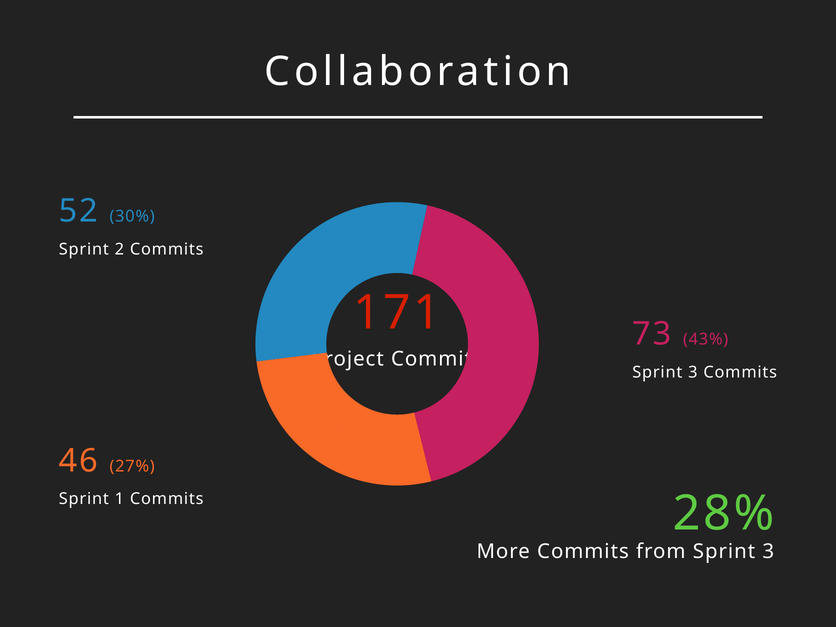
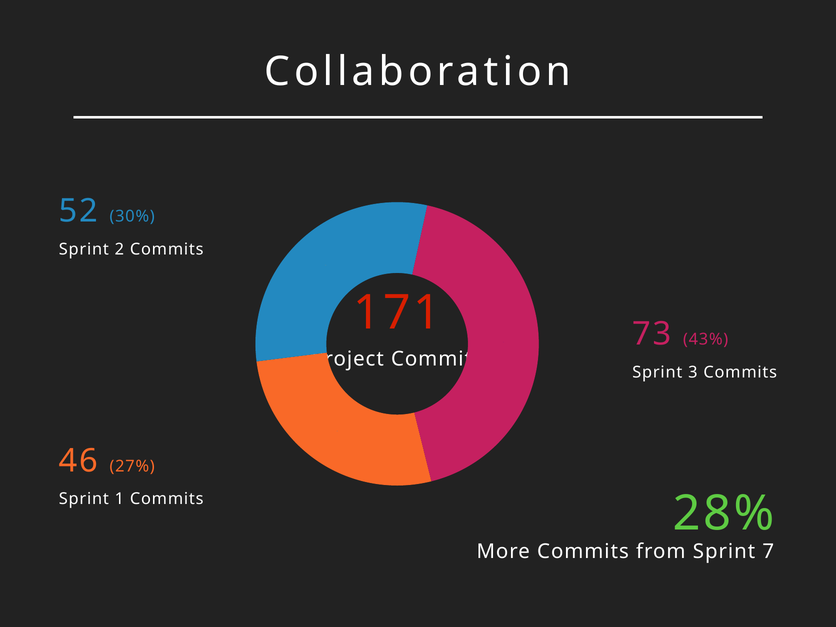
from Sprint 3: 3 -> 7 (768, 552)
